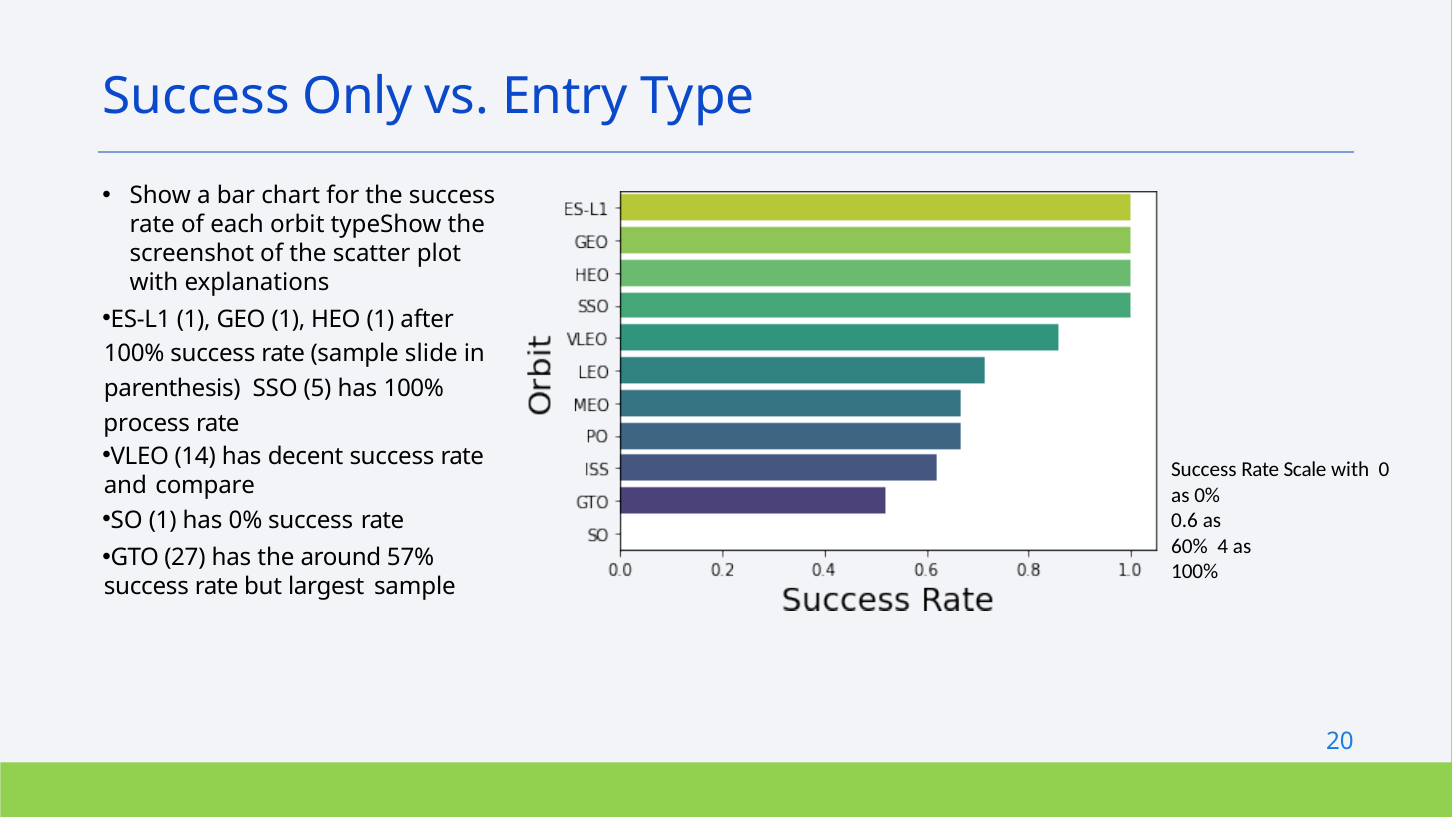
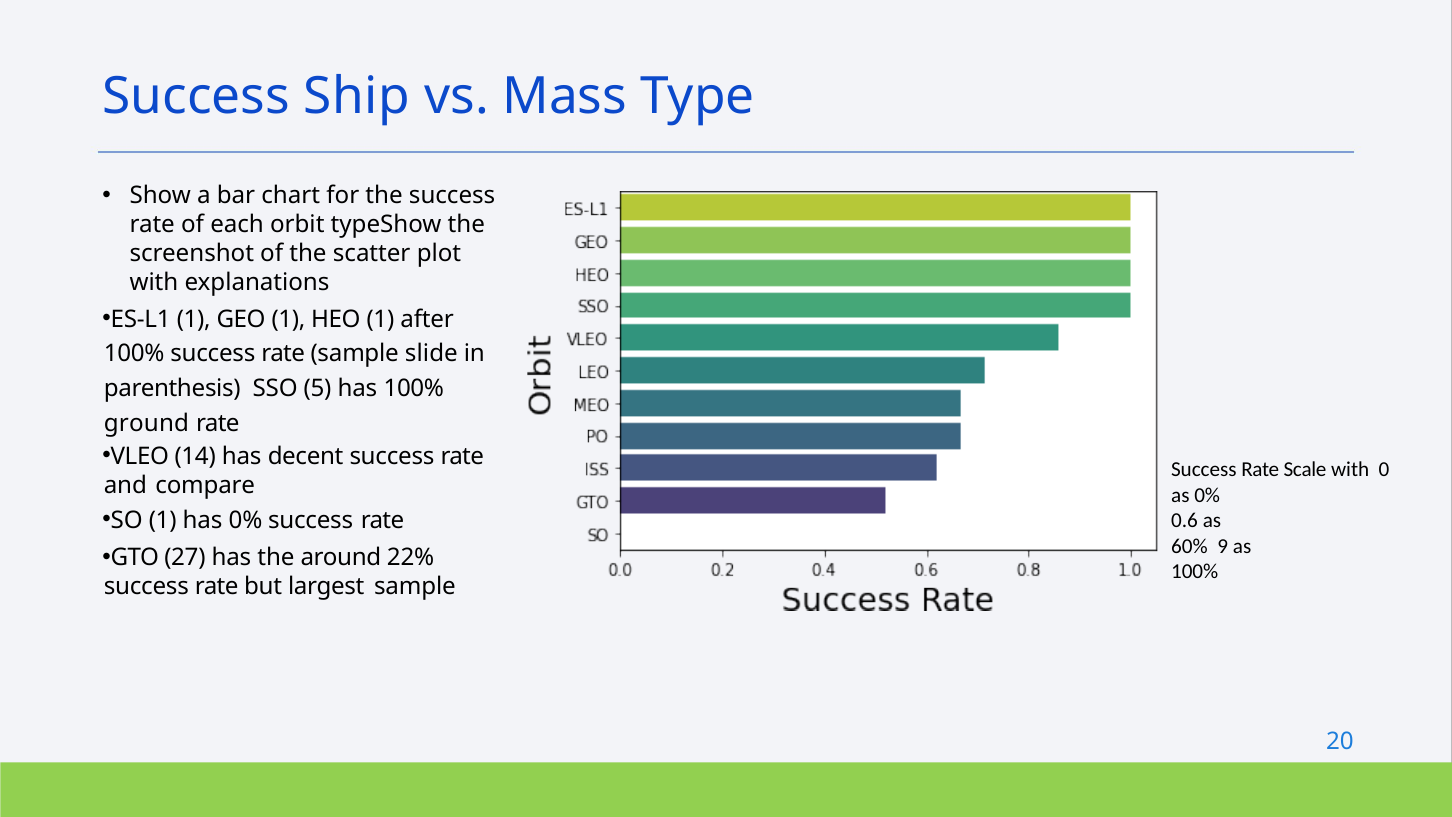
Only: Only -> Ship (357, 97)
Entry: Entry -> Mass (565, 97)
process: process -> ground (146, 423)
4: 4 -> 9 (1223, 546)
57%: 57% -> 22% (411, 557)
